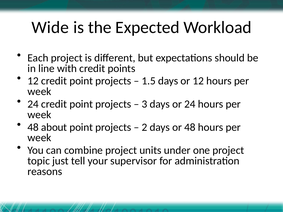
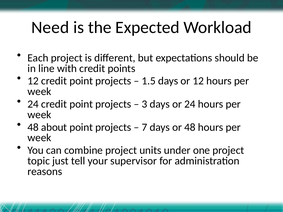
Wide: Wide -> Need (50, 27)
2: 2 -> 7 (145, 127)
